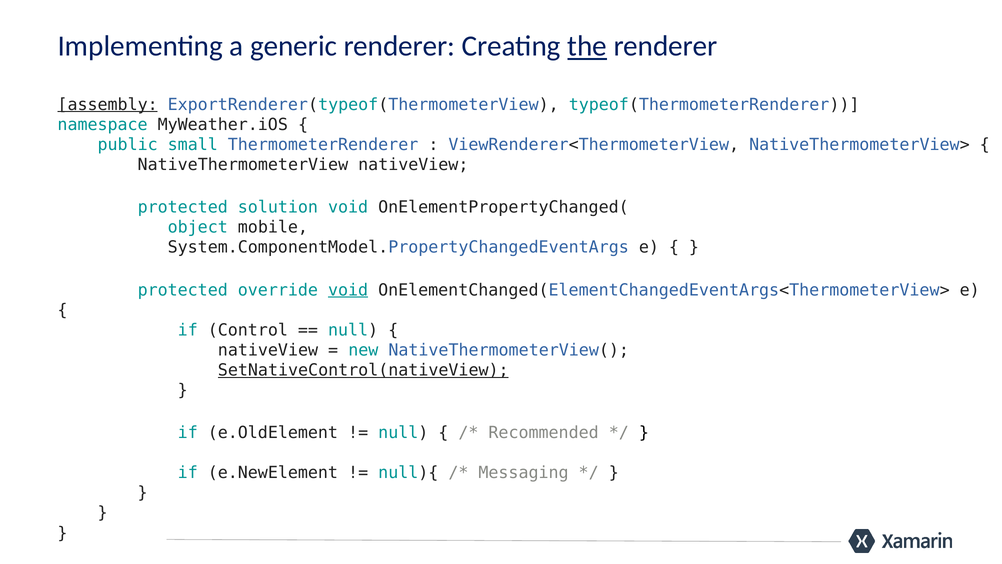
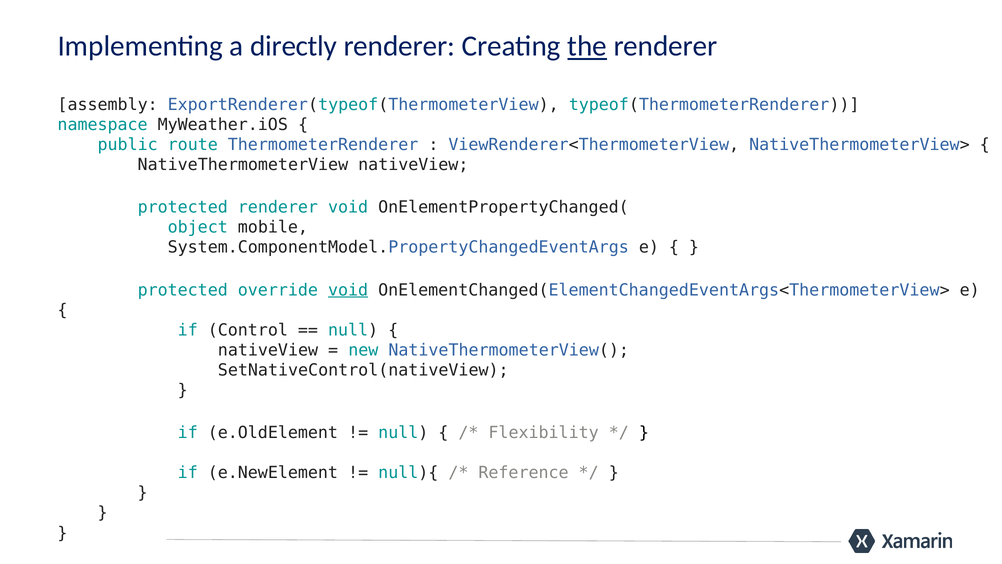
generic: generic -> directly (294, 46)
assembly underline: present -> none (108, 104)
small: small -> route (193, 145)
protected solution: solution -> renderer (278, 207)
SetNativeControl(nativeView underline: present -> none (363, 370)
Recommended: Recommended -> Flexibility (544, 433)
Messaging: Messaging -> Reference (524, 473)
